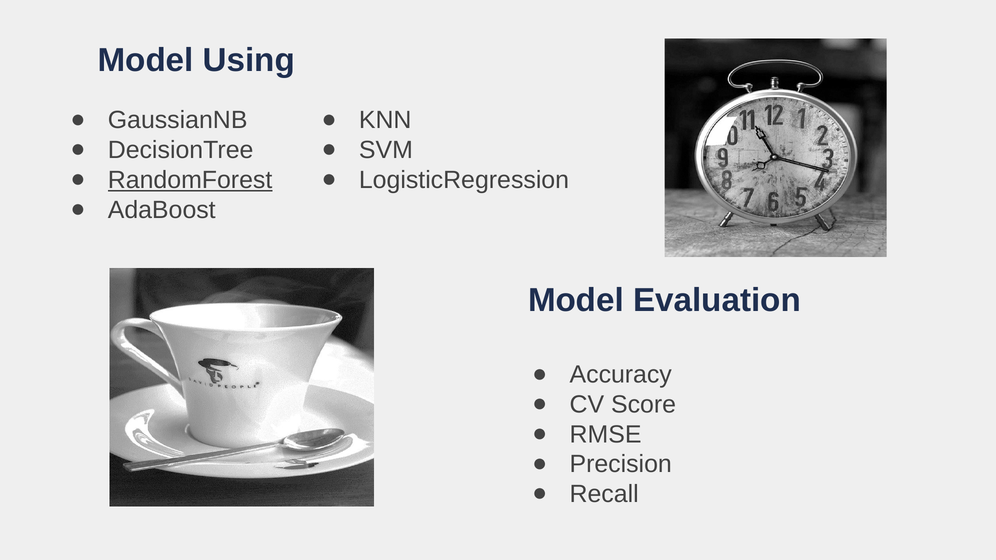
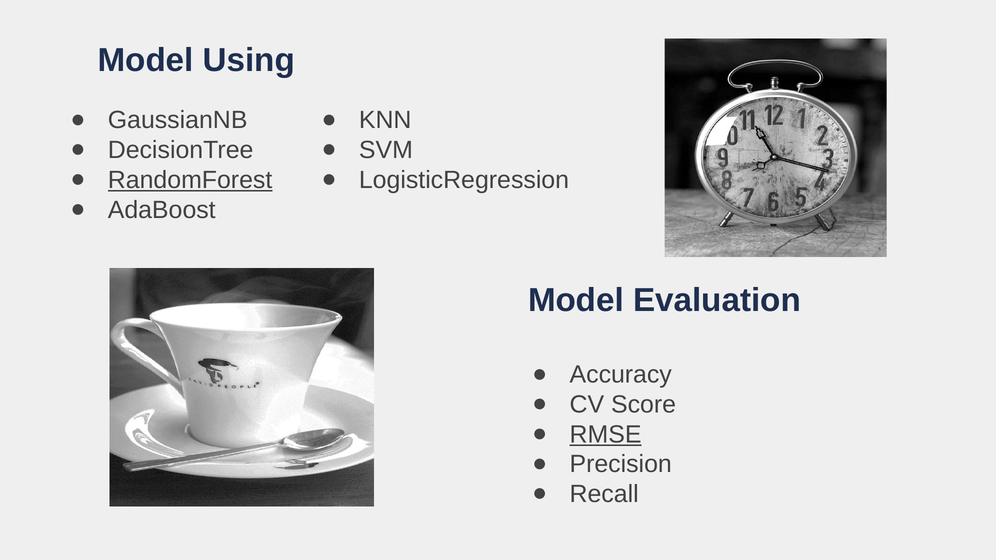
RMSE underline: none -> present (606, 435)
